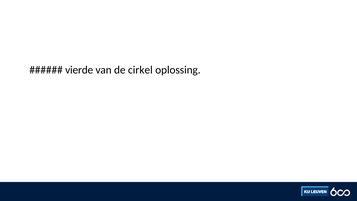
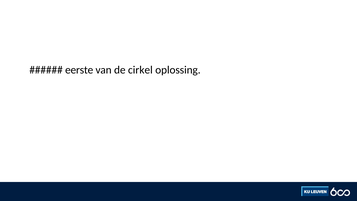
vierde: vierde -> eerste (79, 70)
